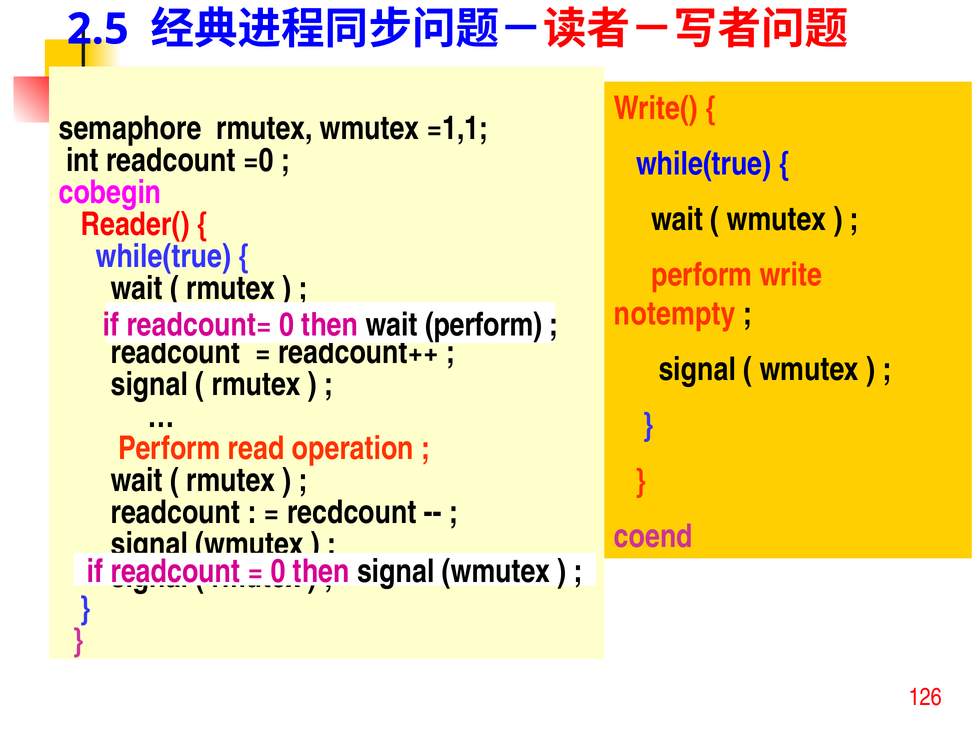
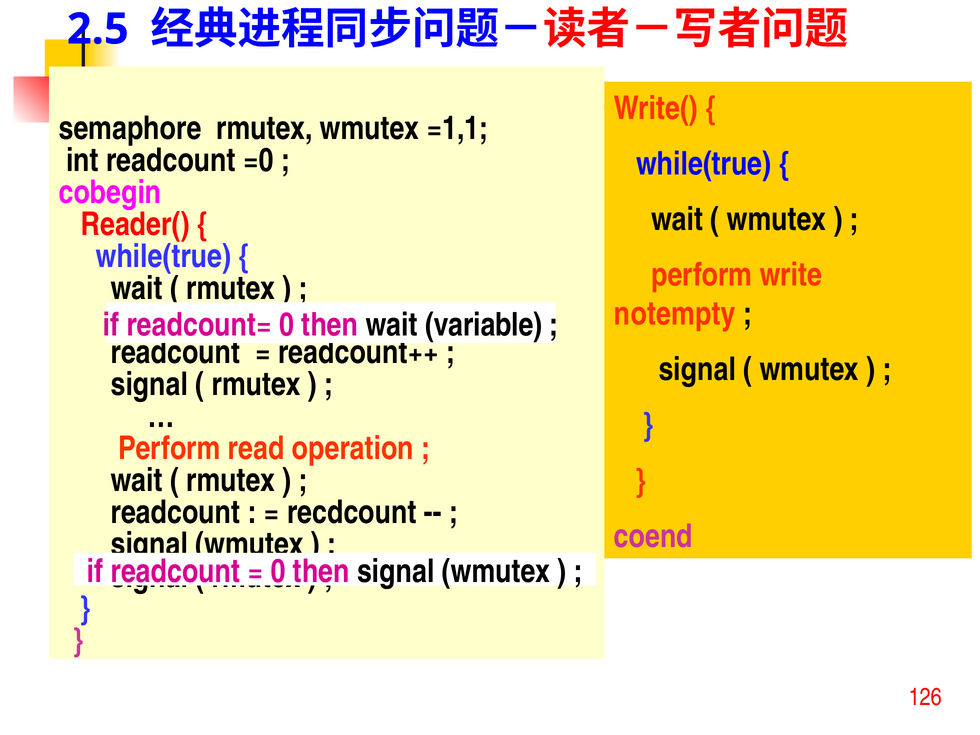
wait perform: perform -> variable (484, 325)
